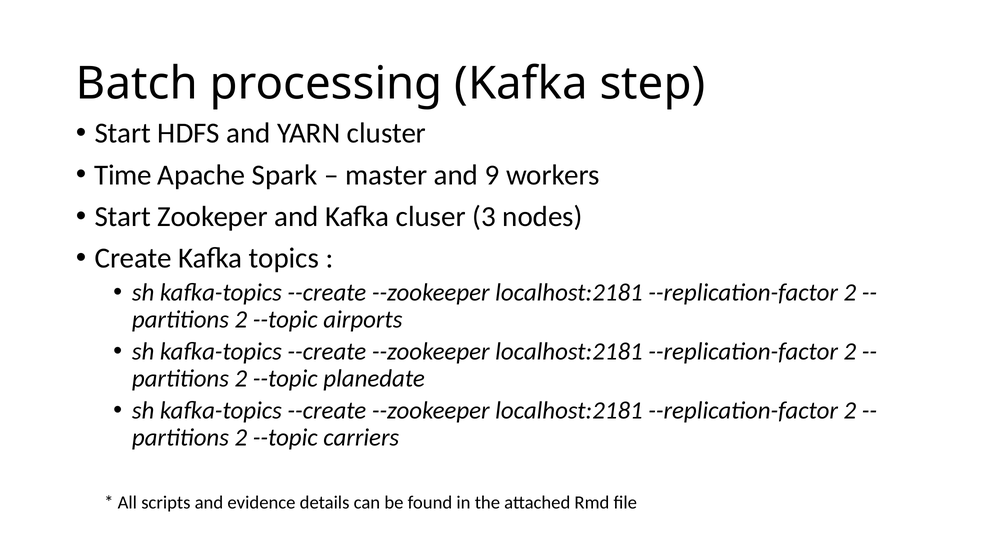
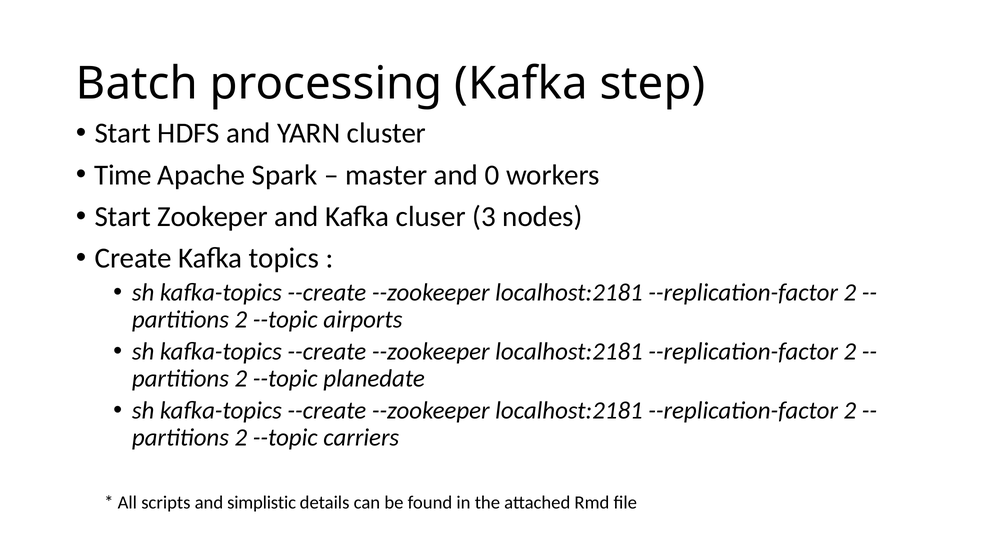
9: 9 -> 0 (492, 175)
evidence: evidence -> simplistic (262, 503)
